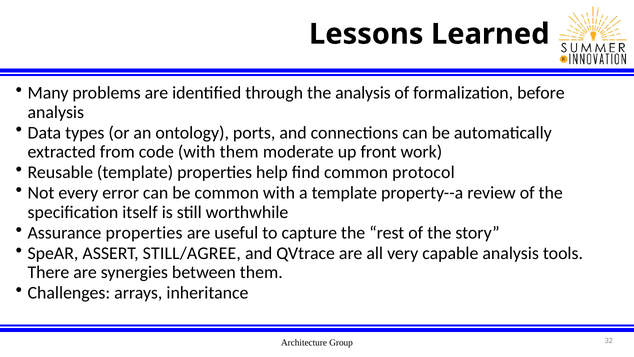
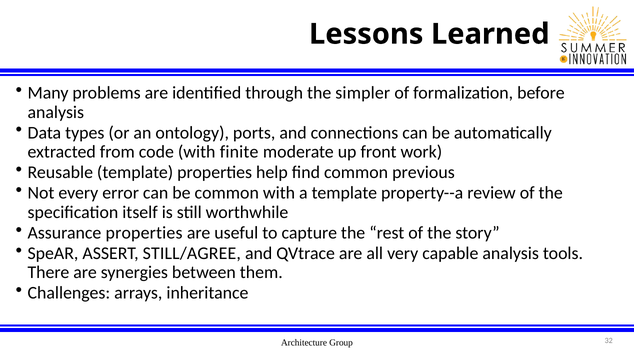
the analysis: analysis -> simpler (363, 93)
with them: them -> finite (239, 152)
protocol: protocol -> previous (424, 172)
